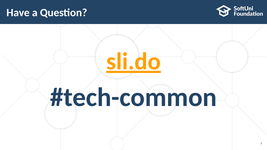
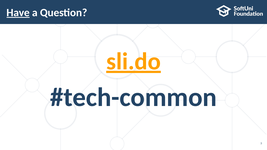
Have underline: none -> present (18, 13)
